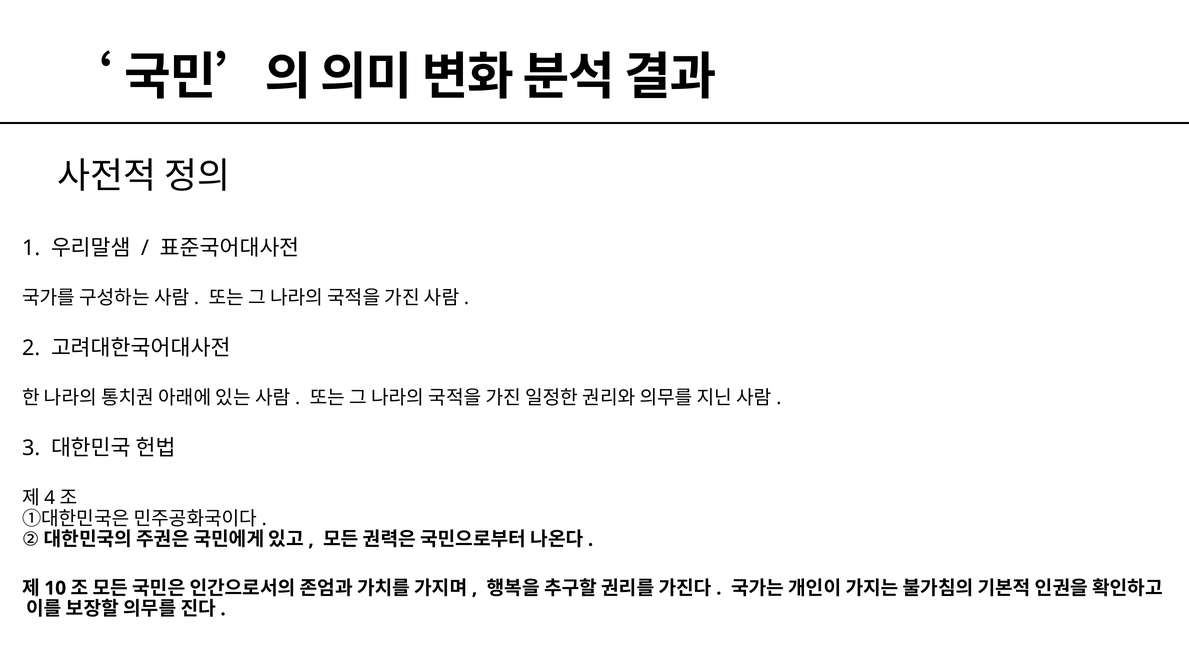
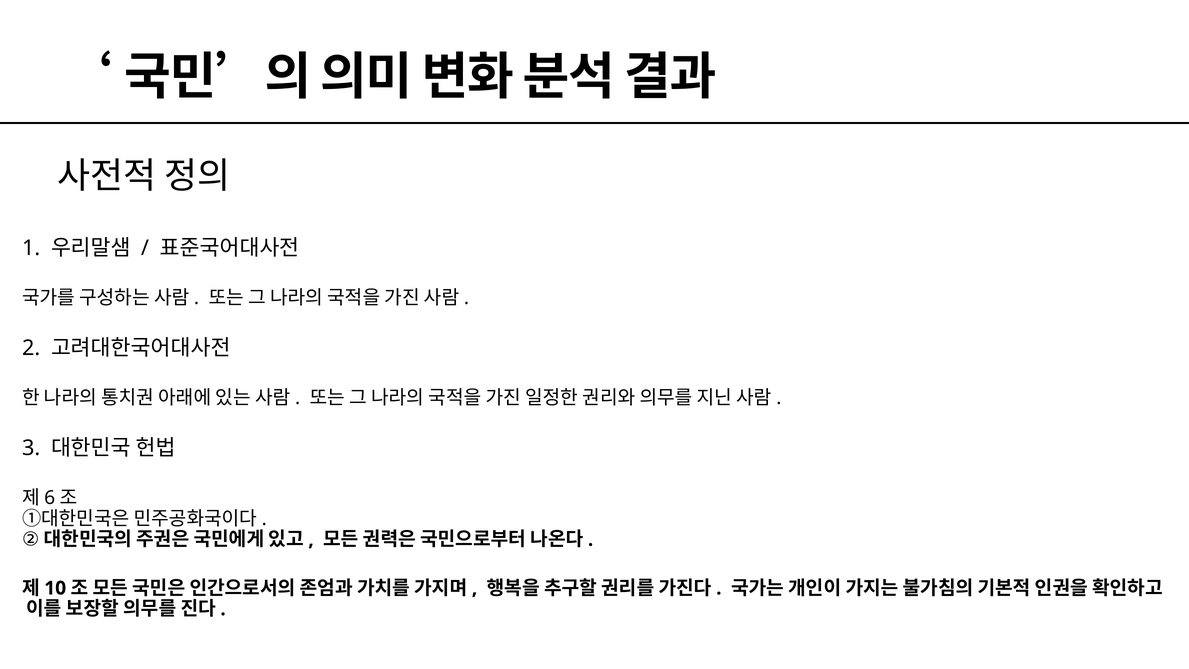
4: 4 -> 6 (50, 498)
